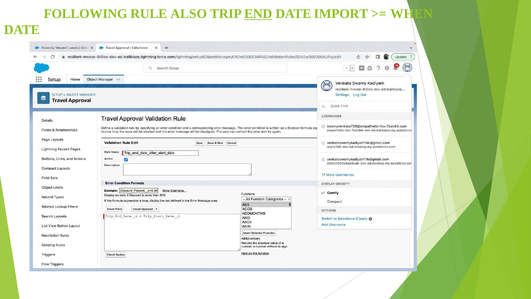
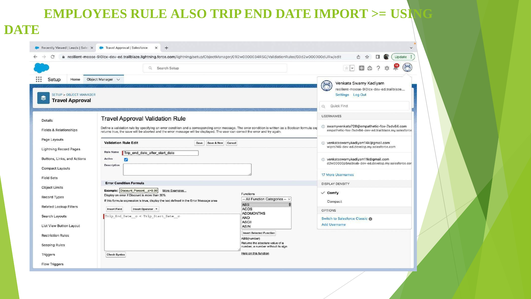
FOLLOWING: FOLLOWING -> EMPLOYEES (85, 14)
END underline: present -> none (258, 14)
WHEN: WHEN -> USING (412, 14)
